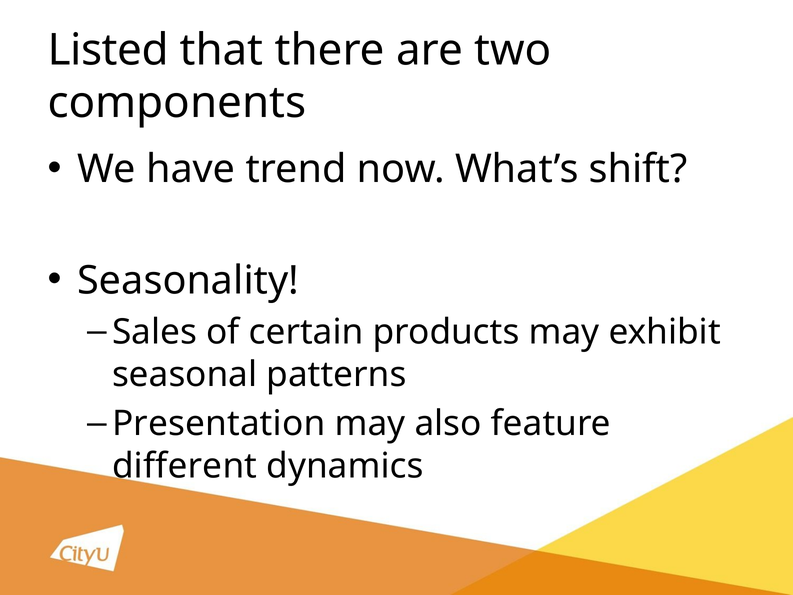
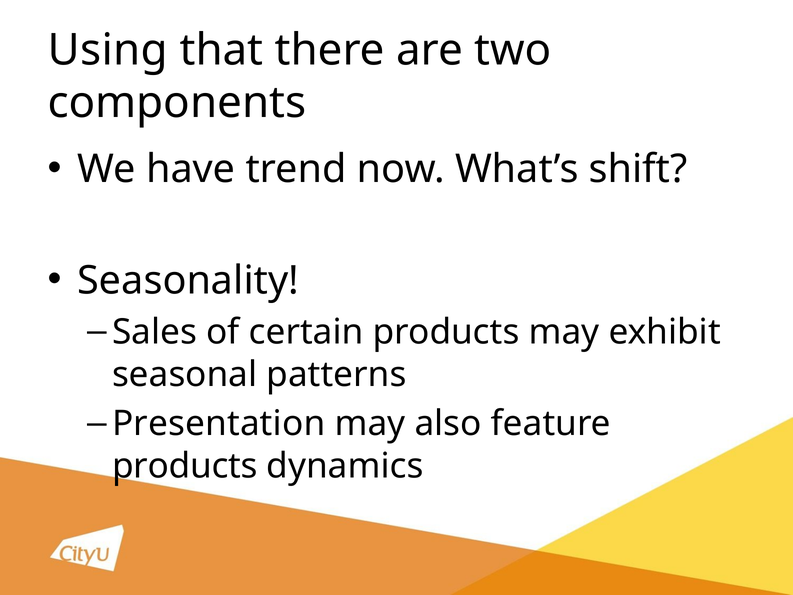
Listed: Listed -> Using (108, 50)
different: different -> products (185, 466)
